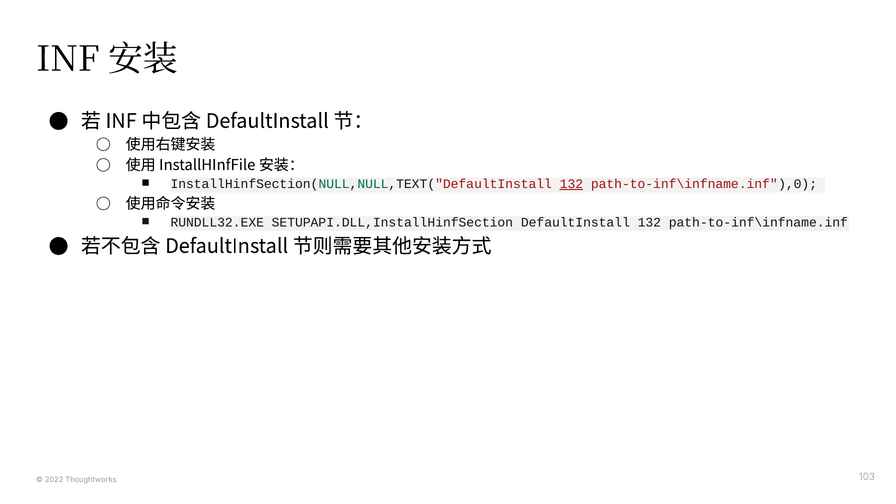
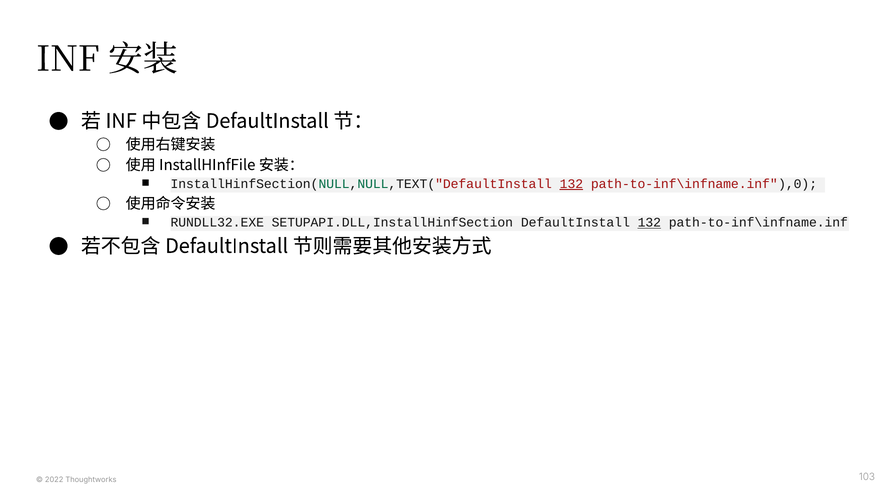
132 underline: none -> present (649, 223)
